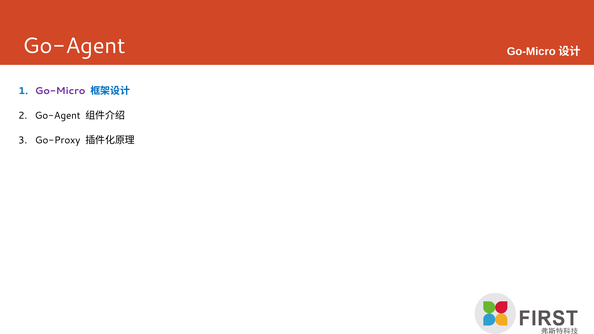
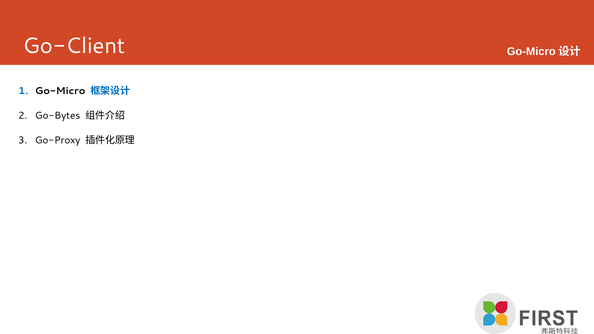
Go-Agent: Go-Agent -> Go-Client (74, 46)
Go-Micro colour: purple -> black (60, 91)
Go-Agent: Go-Agent -> Go-Bytes (58, 116)
